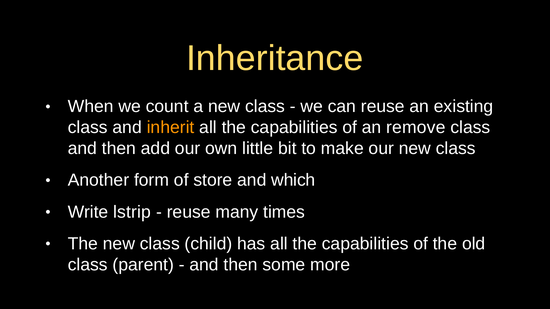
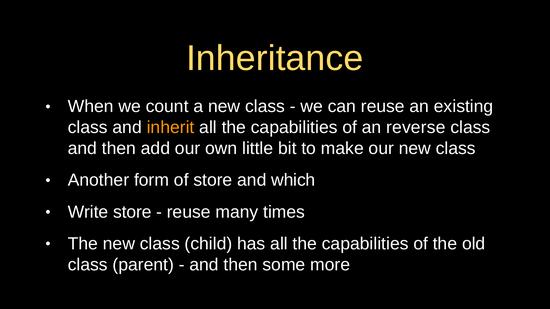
remove: remove -> reverse (416, 128)
Write lstrip: lstrip -> store (132, 212)
